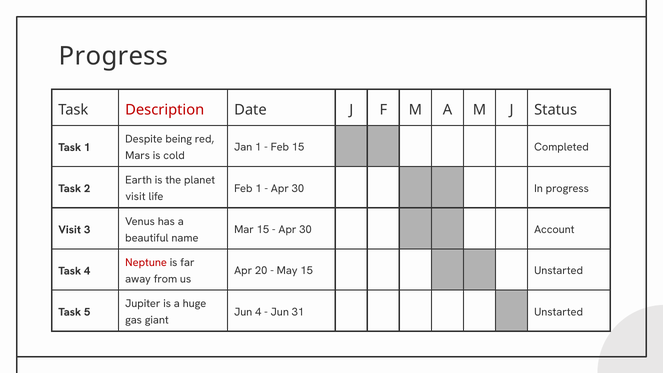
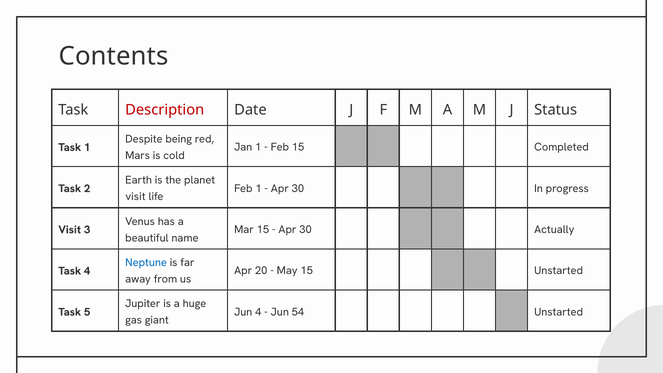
Progress: Progress -> Contents (114, 56)
Account: Account -> Actually (554, 230)
Neptune colour: red -> blue (146, 263)
31: 31 -> 54 (298, 312)
